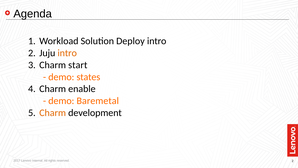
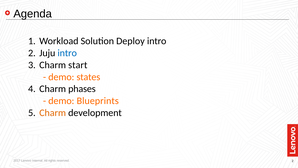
intro colour: orange -> blue (67, 53)
enable: enable -> phases (82, 89)
Baremetal: Baremetal -> Blueprints (98, 101)
